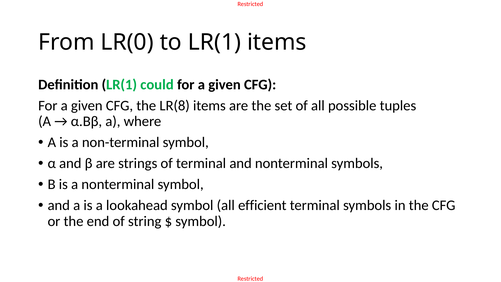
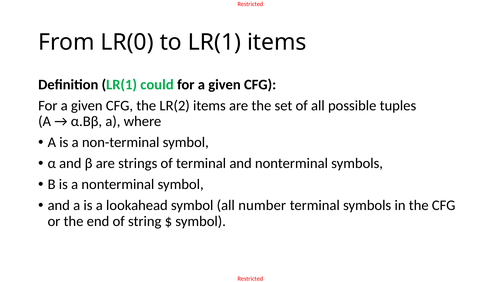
LR(8: LR(8 -> LR(2 (175, 106)
efficient: efficient -> number (262, 205)
